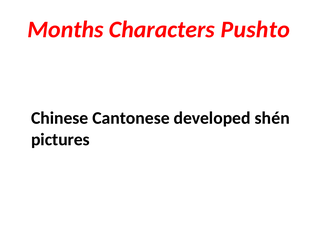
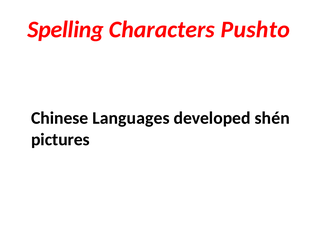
Months: Months -> Spelling (66, 30)
Cantonese: Cantonese -> Languages (131, 118)
